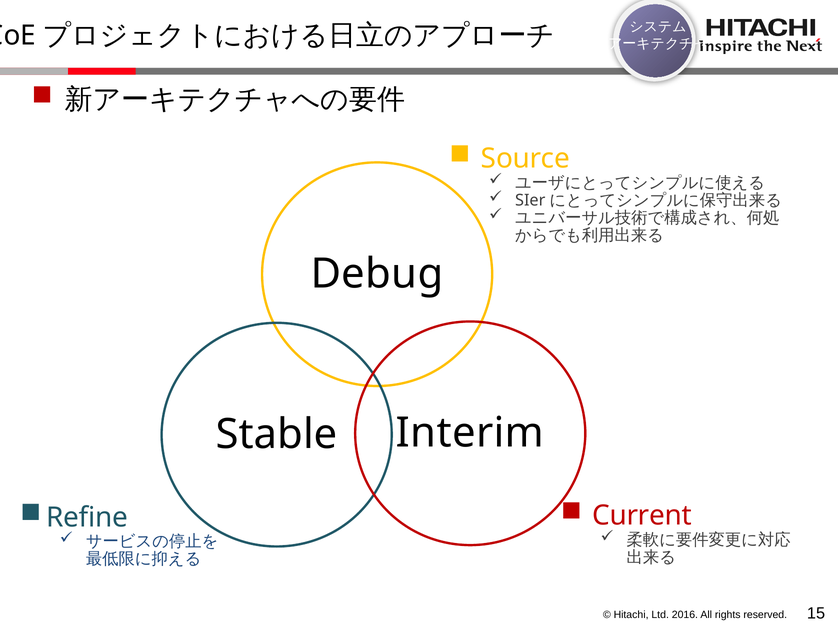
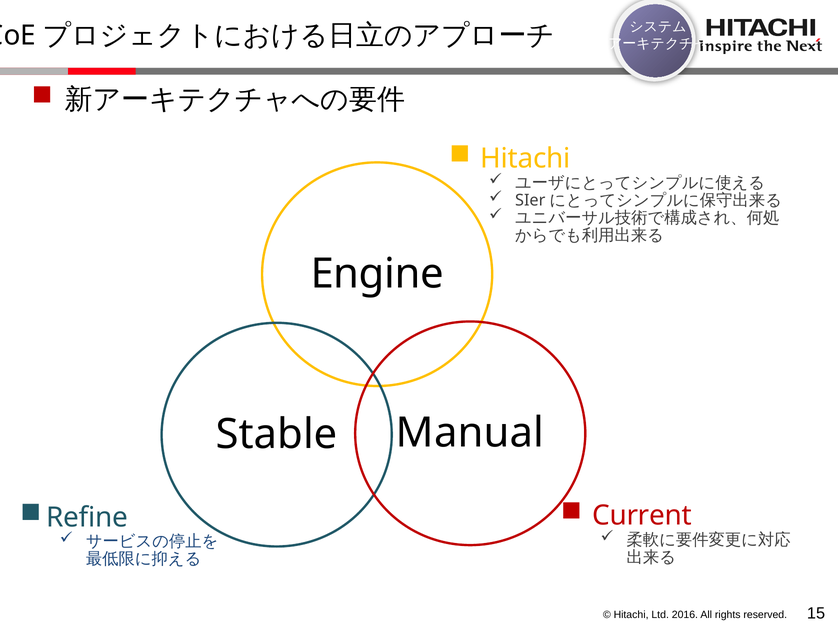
Source: Source -> Hitachi (525, 159)
Debug: Debug -> Engine (377, 274)
Interim: Interim -> Manual (470, 433)
